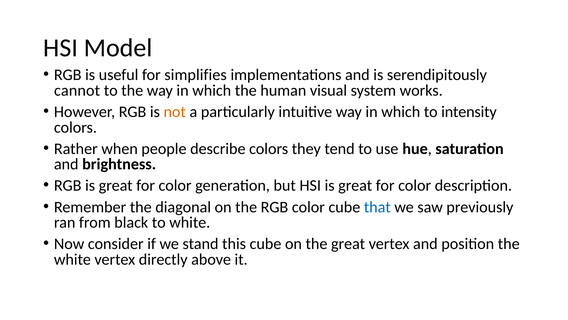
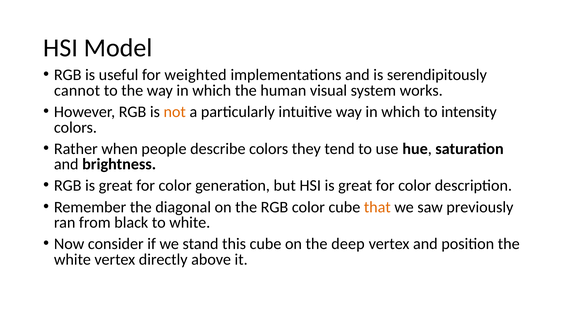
simplifies: simplifies -> weighted (196, 75)
that colour: blue -> orange (377, 207)
the great: great -> deep (348, 244)
